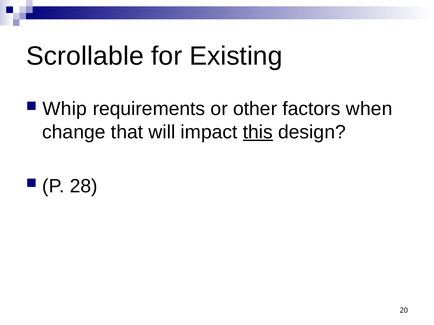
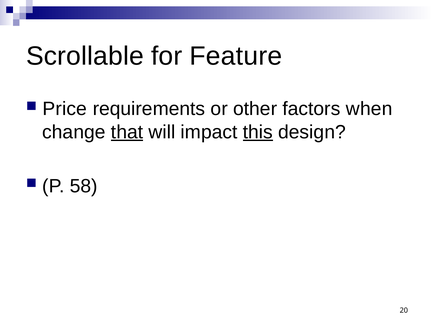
Existing: Existing -> Feature (236, 56)
Whip: Whip -> Price (65, 109)
that underline: none -> present (127, 132)
28: 28 -> 58 (84, 186)
